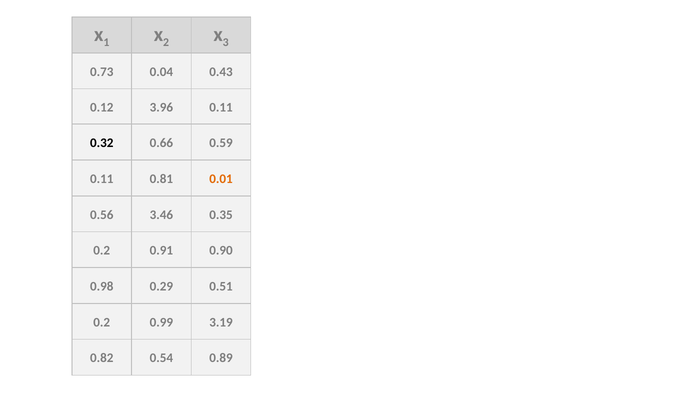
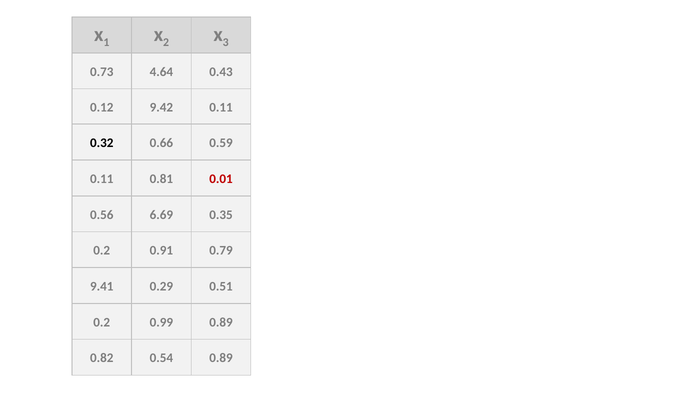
0.04: 0.04 -> 4.64 (161, 72)
3.96: 3.96 -> 9.42 (161, 107)
0.01 colour: orange -> red (221, 179)
3.46: 3.46 -> 6.69 (161, 215)
0.90: 0.90 -> 0.79 (221, 250)
0.98: 0.98 -> 9.41 (102, 286)
0.99 3.19: 3.19 -> 0.89 (221, 322)
